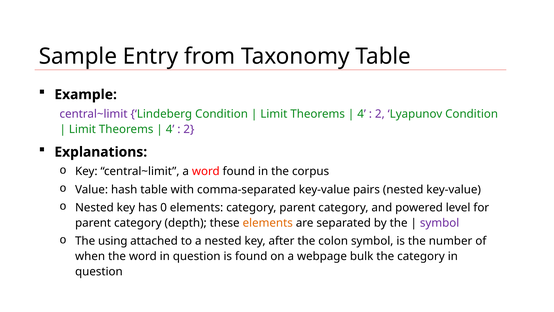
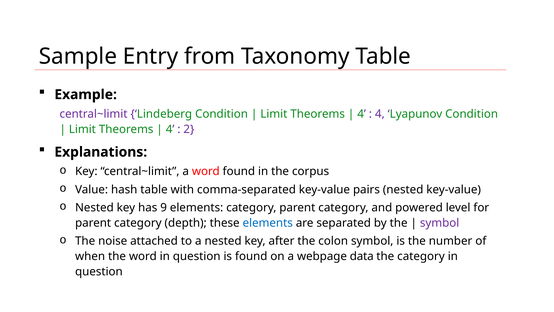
2: 2 -> 4 (380, 114)
0: 0 -> 9 (164, 207)
elements colour: orange -> blue (268, 223)
using: using -> noise (113, 241)
bulk: bulk -> data (362, 256)
